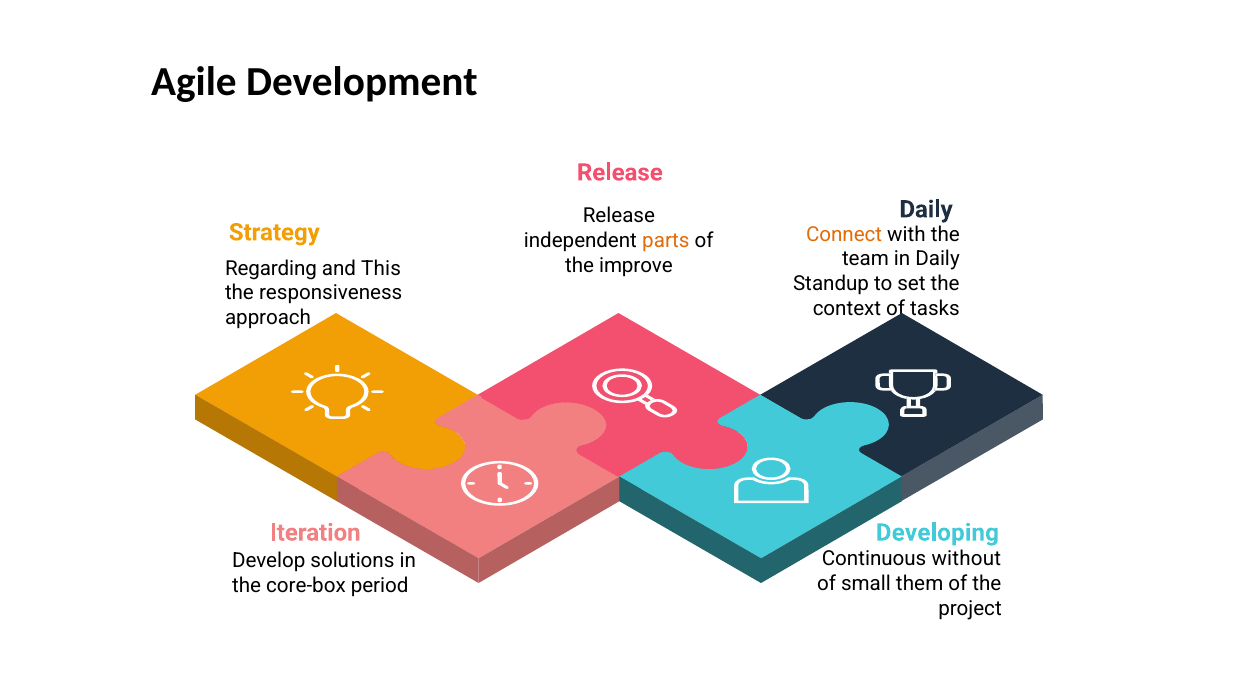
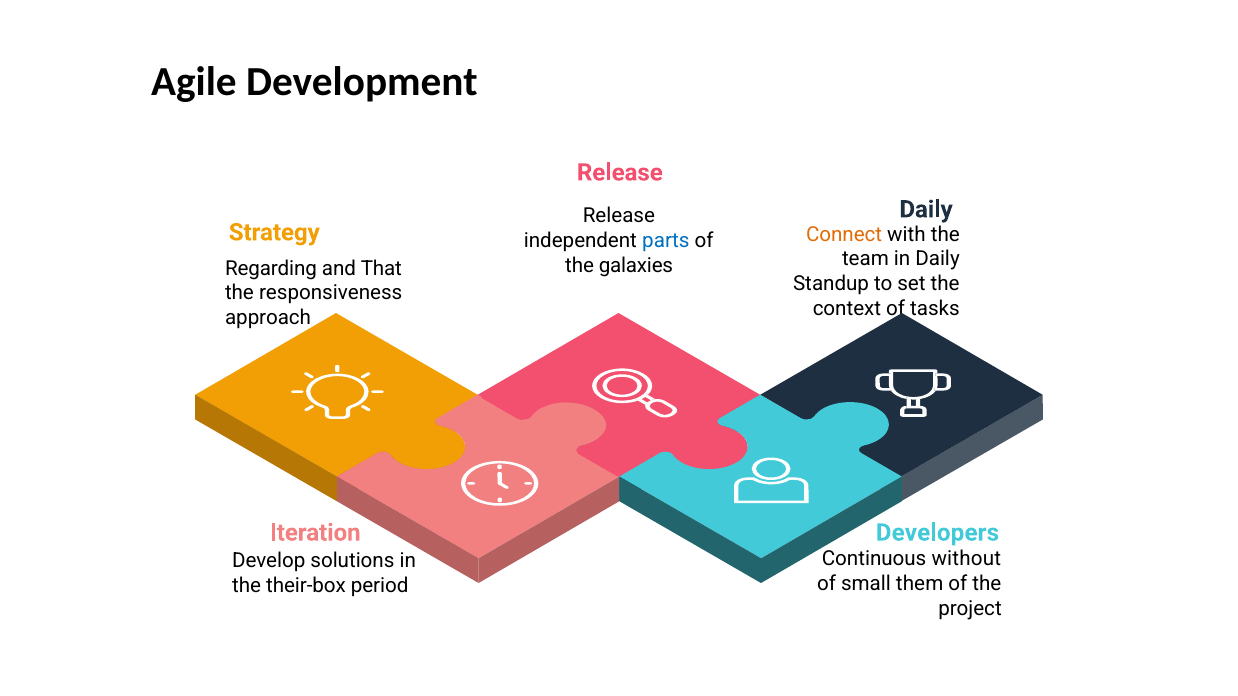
parts colour: orange -> blue (666, 241)
improve: improve -> galaxies (636, 266)
This: This -> That (381, 269)
Developing: Developing -> Developers (937, 533)
core-box: core-box -> their-box (306, 586)
